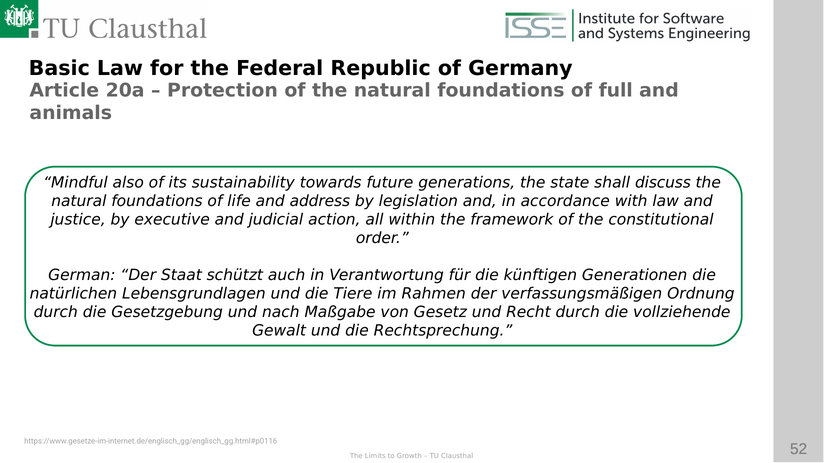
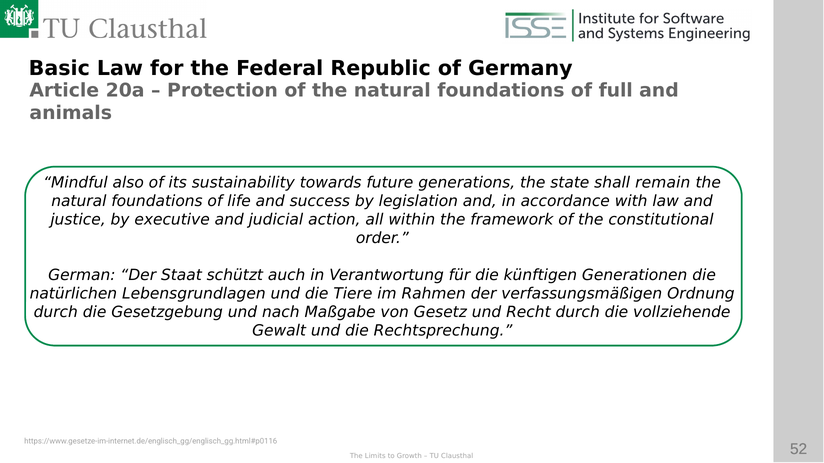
discuss: discuss -> remain (663, 183)
address: address -> success (320, 201)
